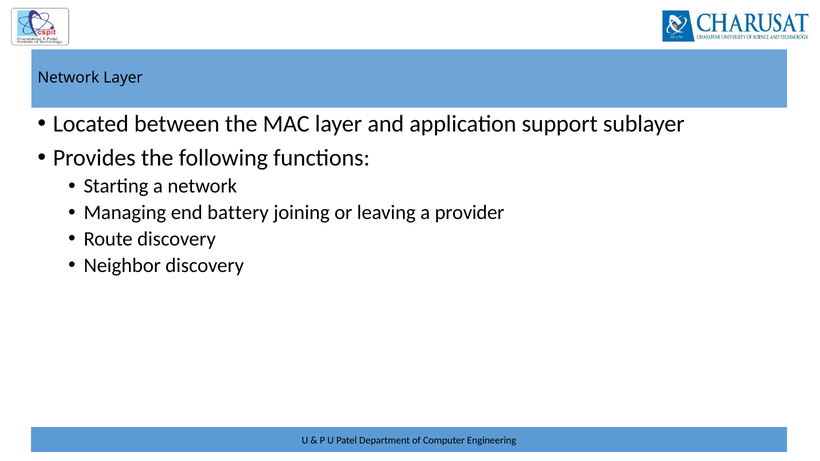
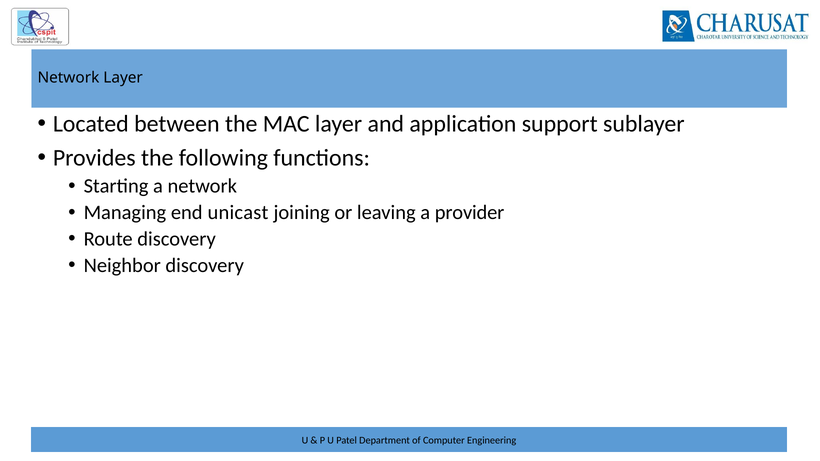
battery: battery -> unicast (238, 213)
